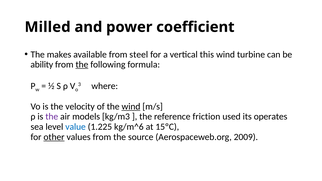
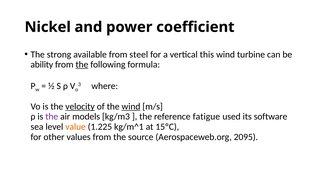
Milled: Milled -> Nickel (48, 27)
makes: makes -> strong (59, 54)
velocity underline: none -> present (80, 107)
friction: friction -> fatigue (206, 117)
operates: operates -> software (271, 117)
value colour: blue -> orange (76, 127)
kg/m^6: kg/m^6 -> kg/m^1 (129, 127)
other underline: present -> none (54, 137)
2009: 2009 -> 2095 (246, 137)
